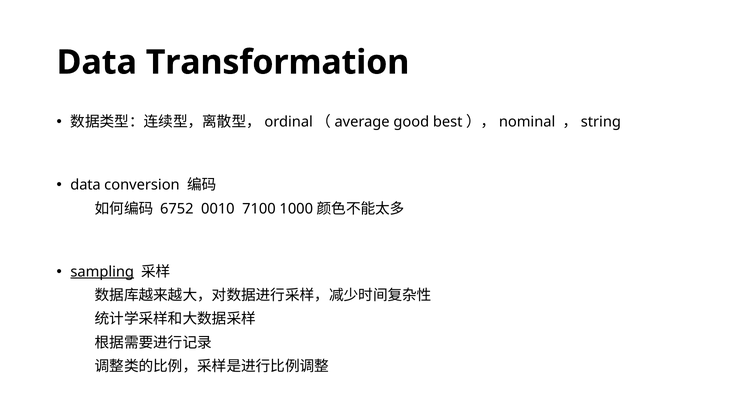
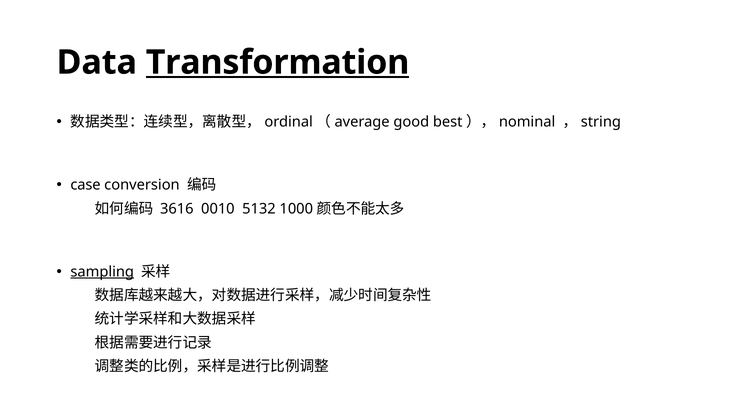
Transformation underline: none -> present (278, 62)
data: data -> case (86, 185)
6752: 6752 -> 3616 (177, 208)
7100: 7100 -> 5132 (259, 208)
